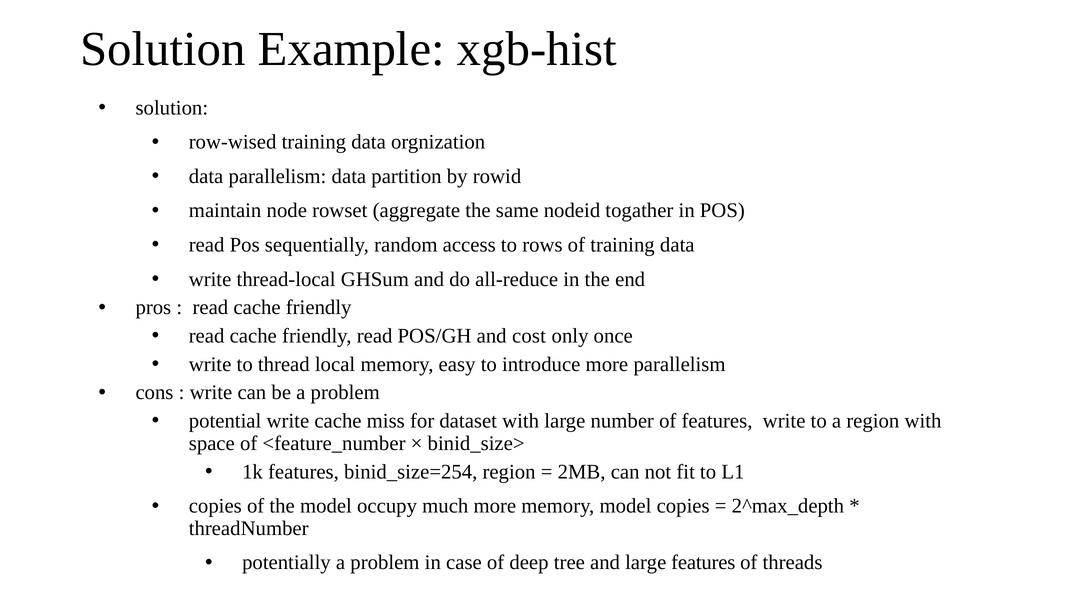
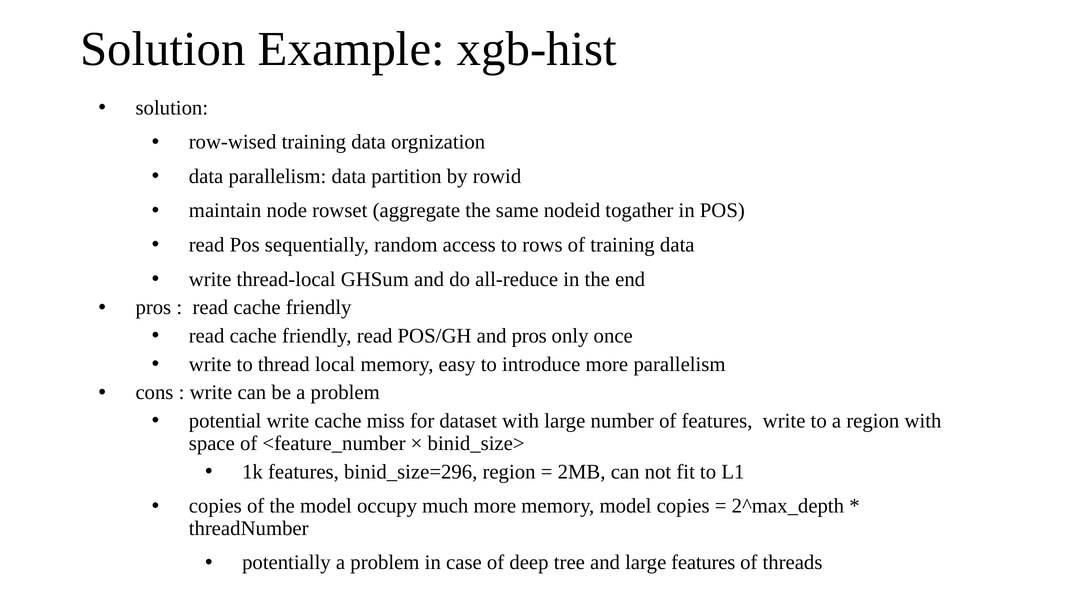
and cost: cost -> pros (529, 336)
binid_size=254: binid_size=254 -> binid_size=296 (411, 471)
